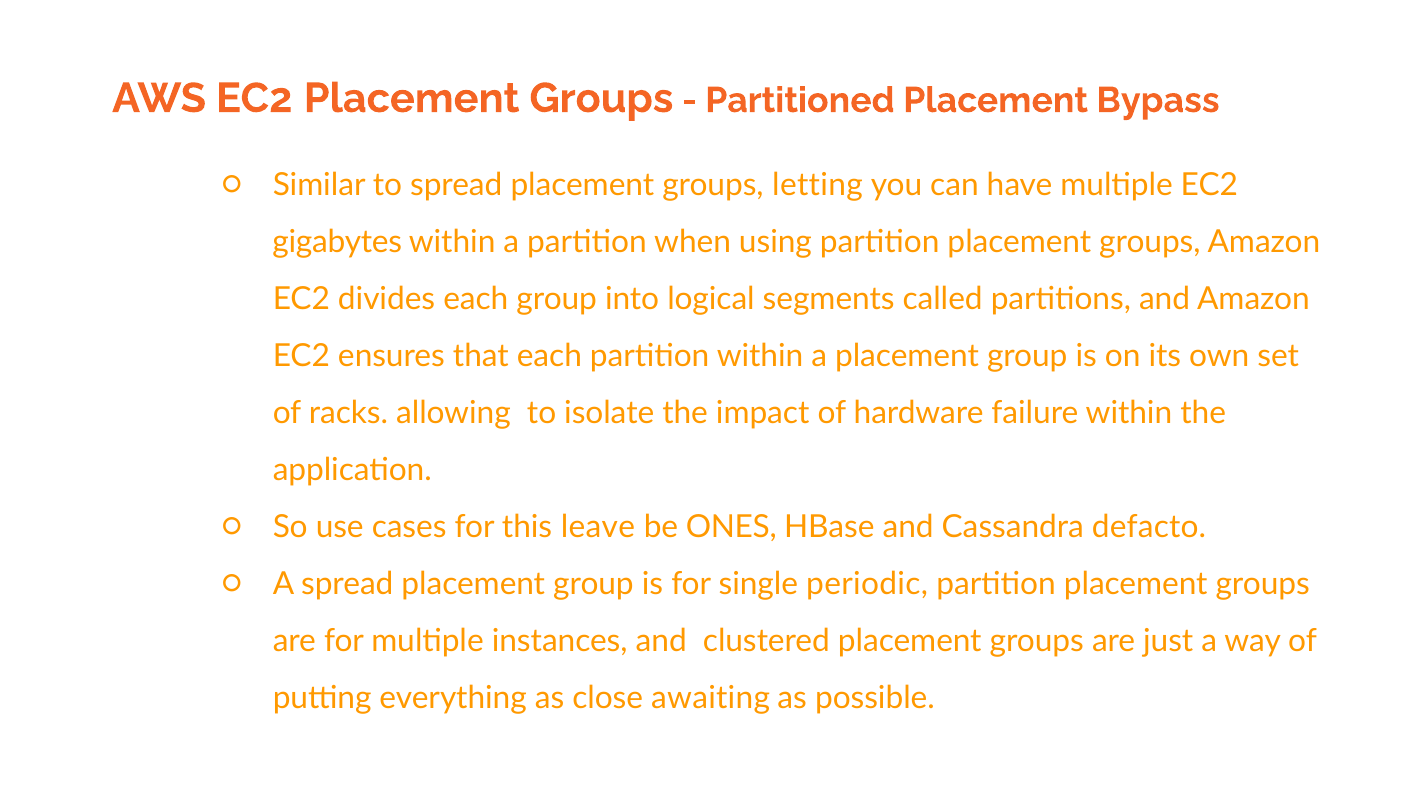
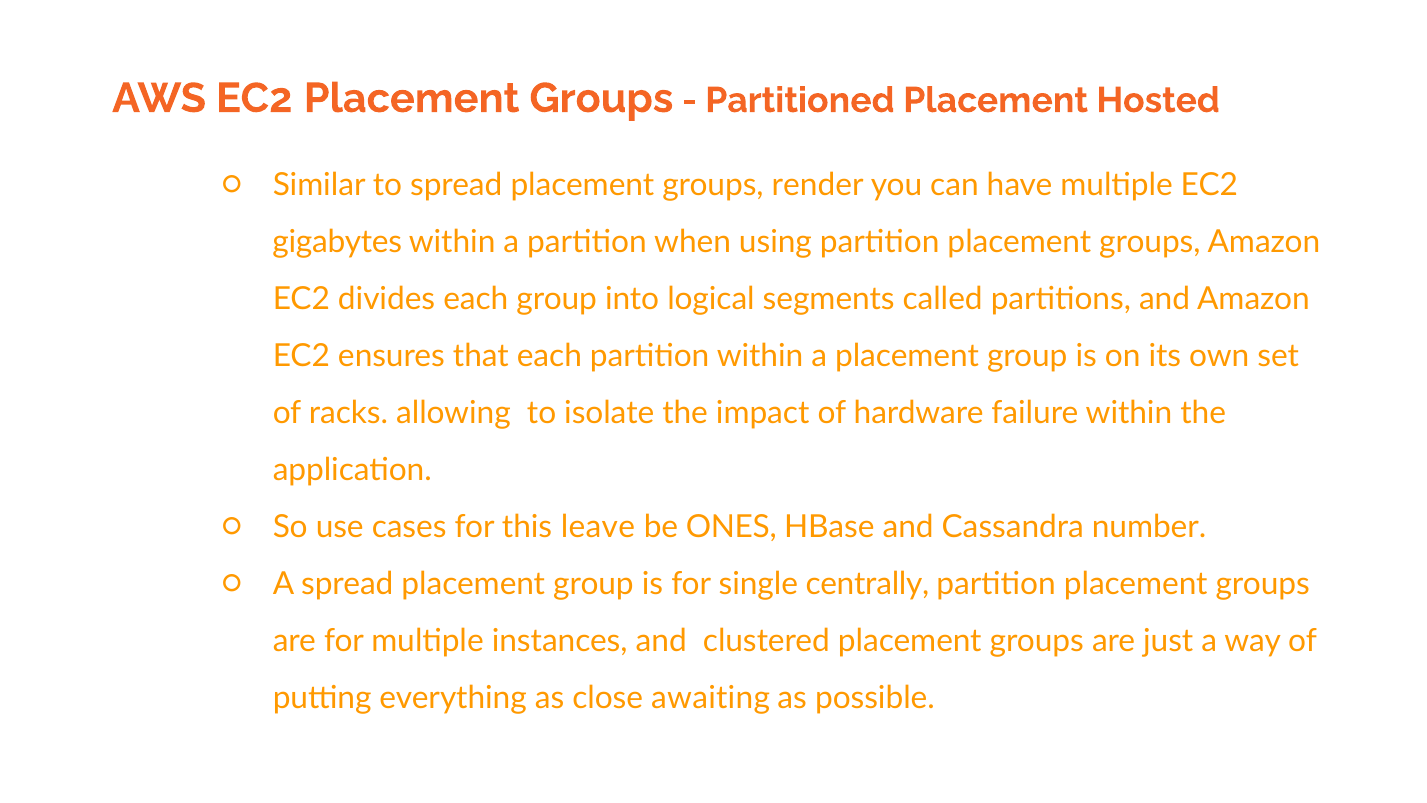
Bypass: Bypass -> Hosted (1158, 100)
letting: letting -> render (818, 185)
defacto: defacto -> number (1149, 527)
periodic: periodic -> centrally (867, 584)
